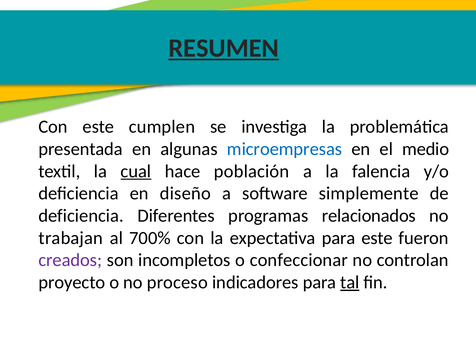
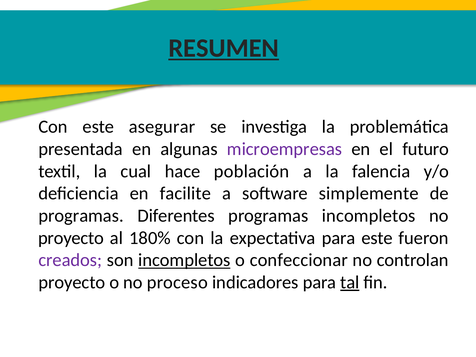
cumplen: cumplen -> asegurar (162, 127)
microempresas colour: blue -> purple (285, 149)
medio: medio -> futuro (426, 149)
cual underline: present -> none (136, 171)
diseño: diseño -> facilite (185, 193)
deficiencia: deficiencia -> programas (81, 216)
programas relacionados: relacionados -> incompletos (369, 216)
trabajan: trabajan -> proyecto (71, 238)
700%: 700% -> 180% (150, 238)
incompletos underline: none -> present (184, 260)
